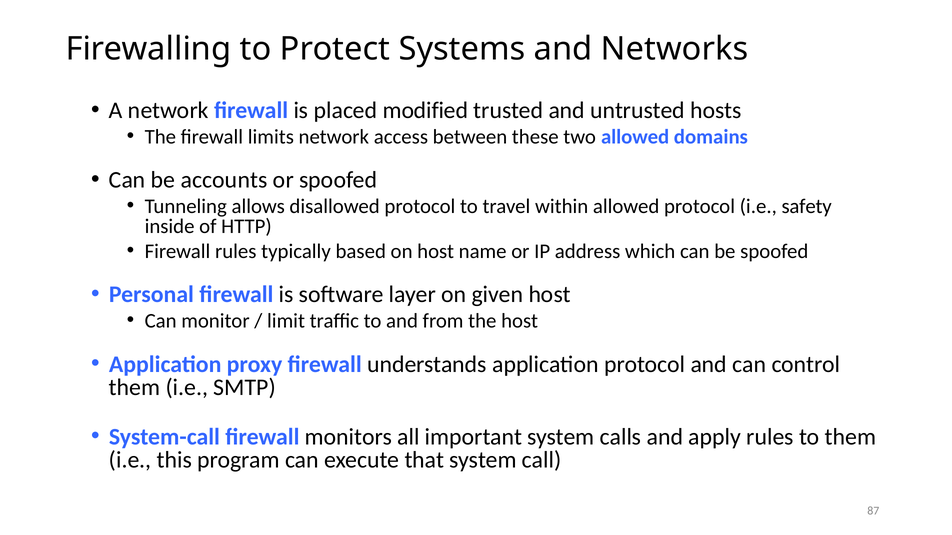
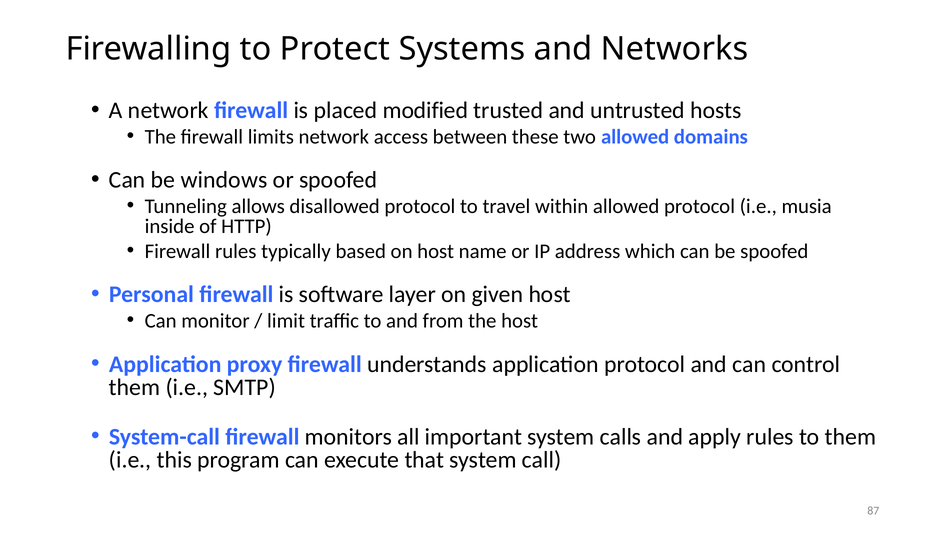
accounts: accounts -> windows (224, 180)
safety: safety -> musia (807, 206)
